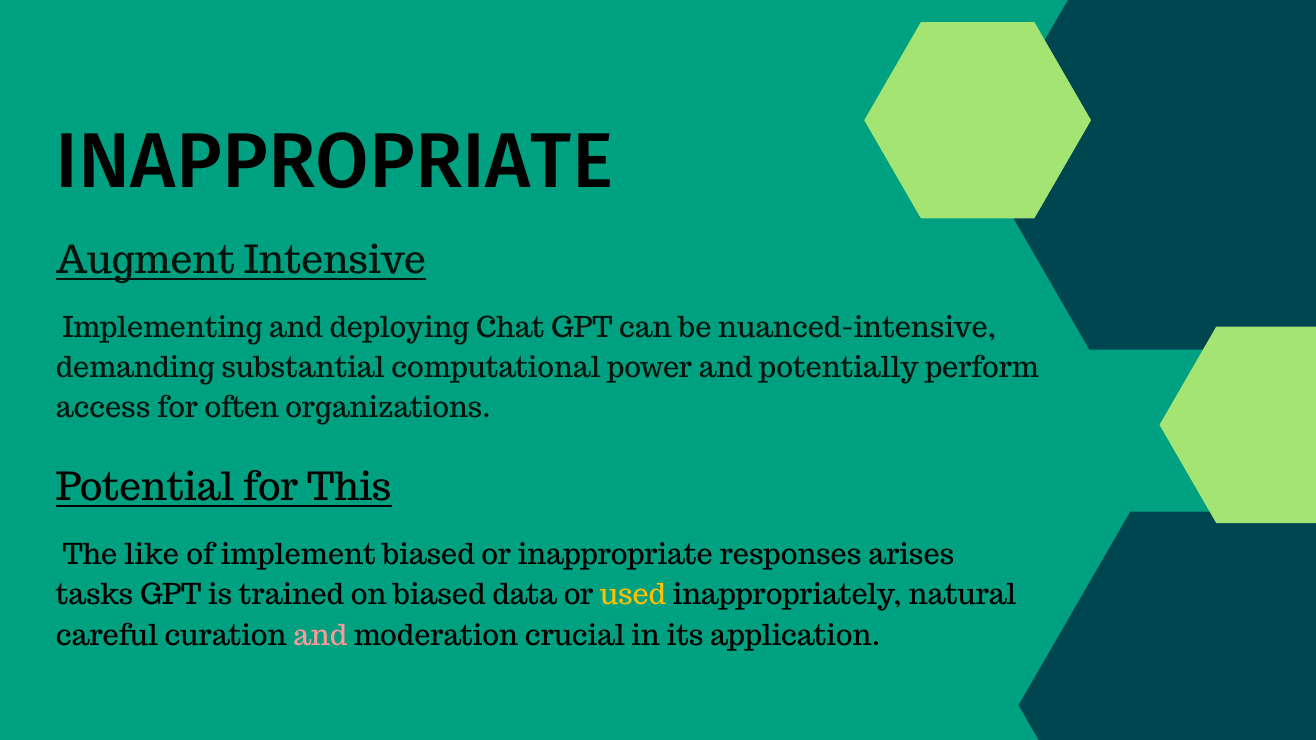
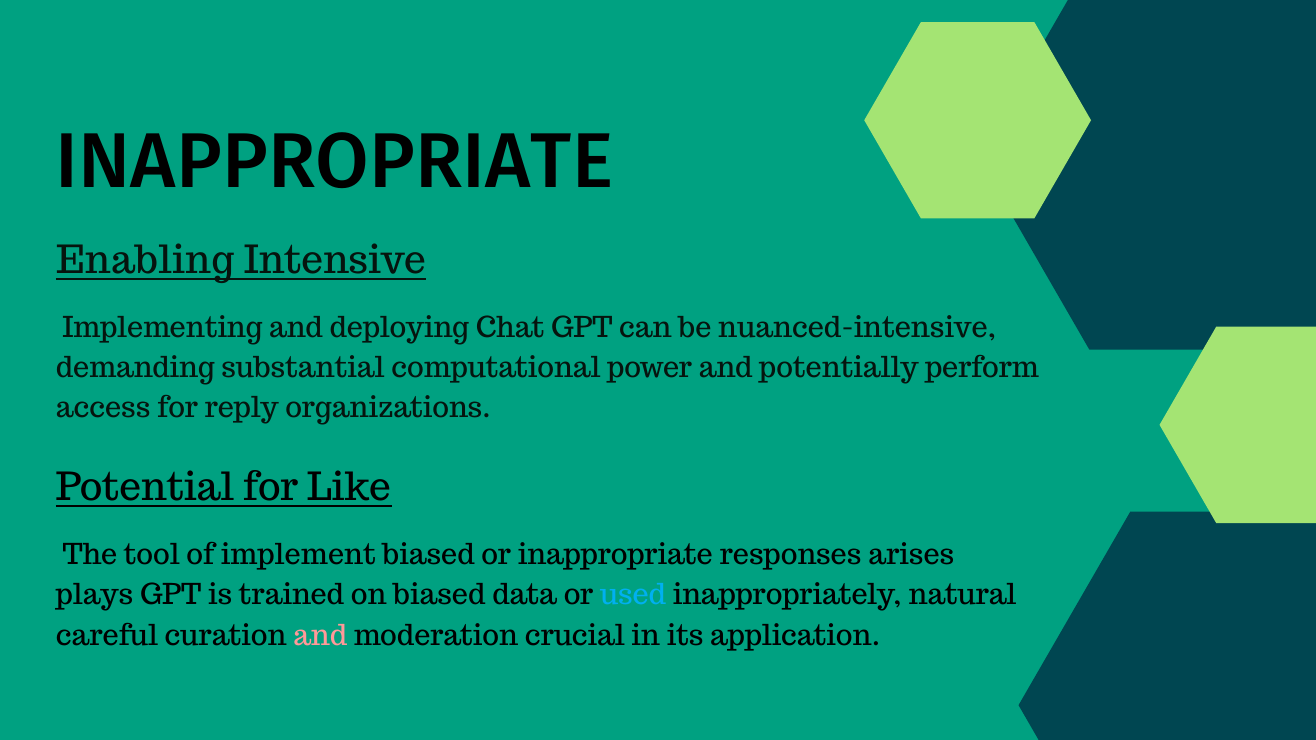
Augment: Augment -> Enabling (145, 261)
often: often -> reply (242, 408)
This: This -> Like (349, 488)
like: like -> tool (152, 555)
tasks: tasks -> plays (95, 595)
used colour: yellow -> light blue (633, 595)
